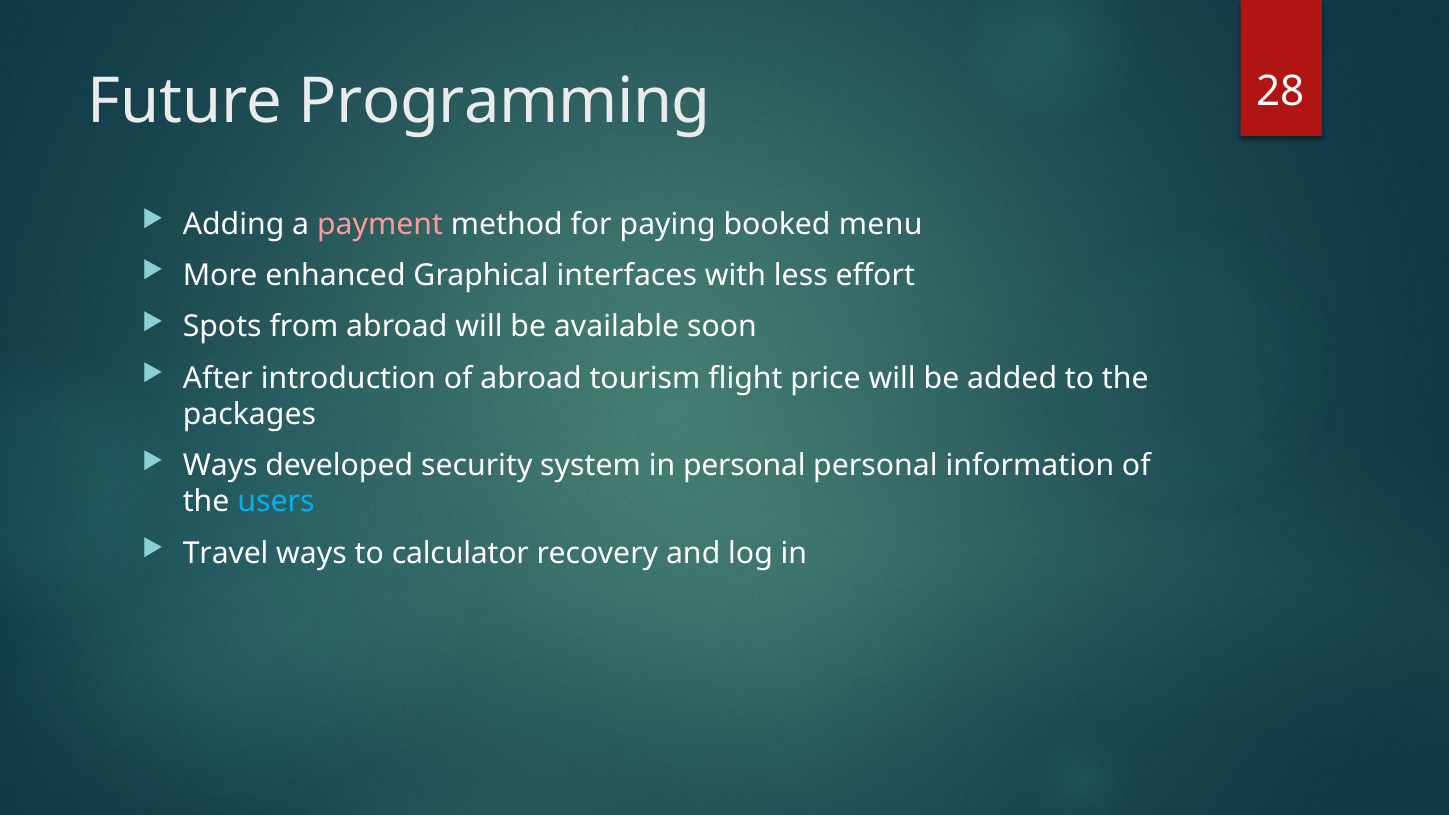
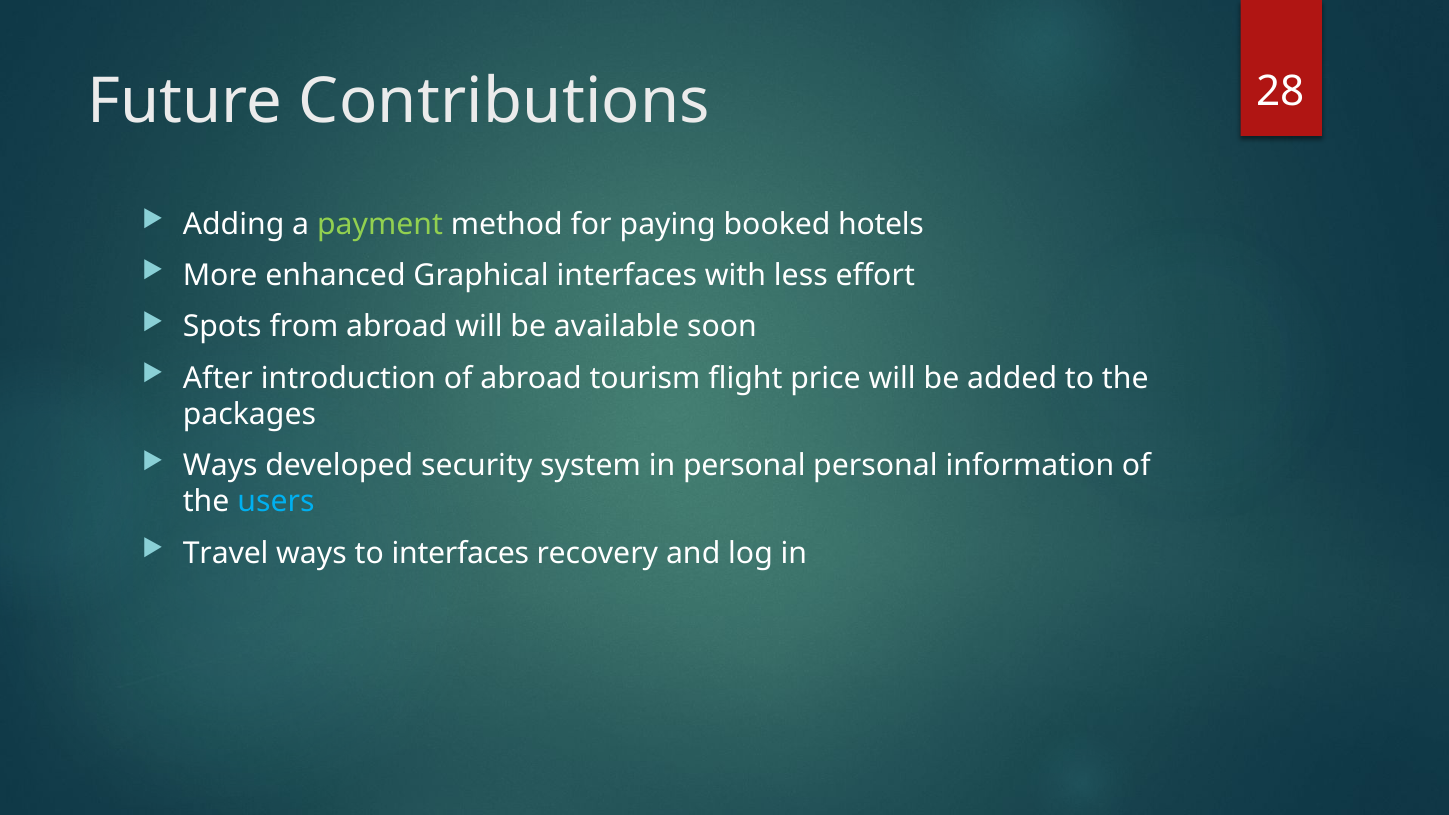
Programming: Programming -> Contributions (505, 102)
payment colour: pink -> light green (380, 224)
menu: menu -> hotels (881, 224)
to calculator: calculator -> interfaces (460, 553)
